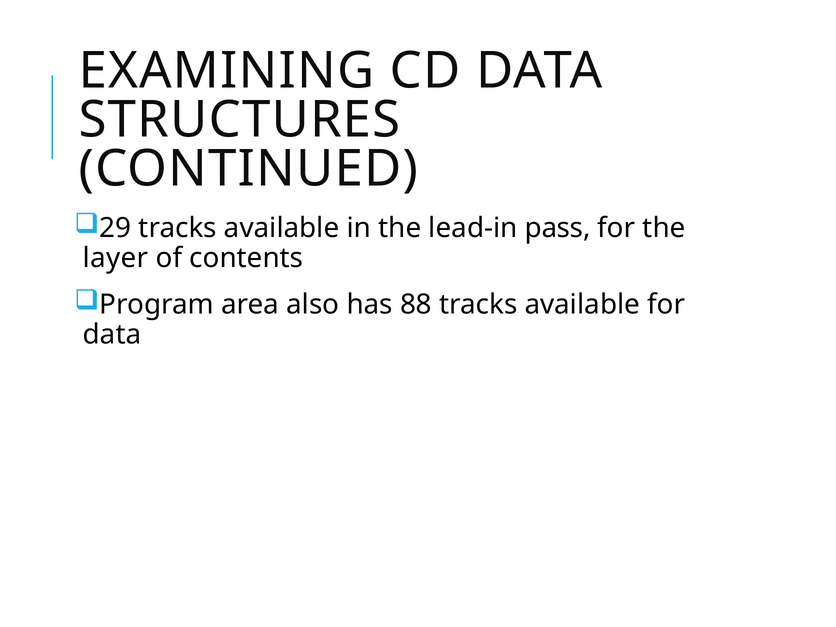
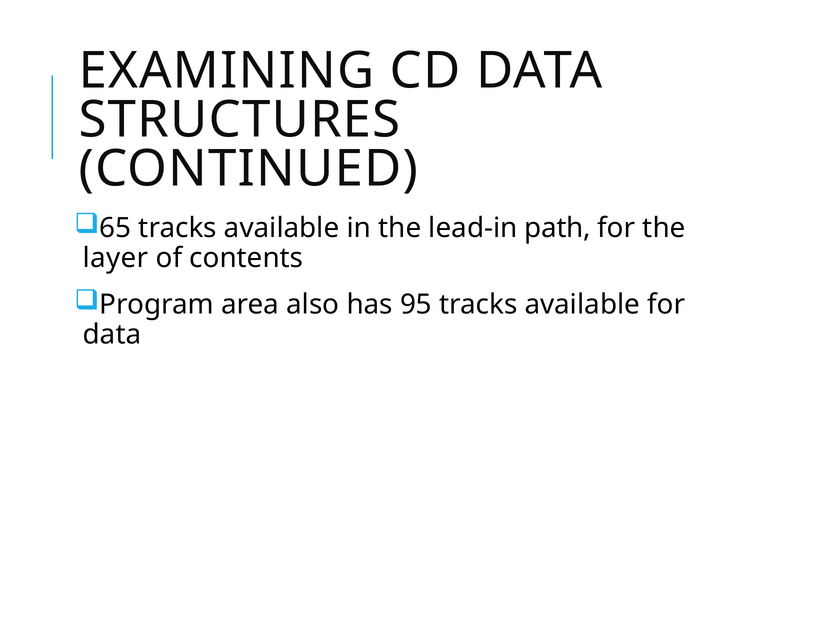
29: 29 -> 65 (115, 228)
pass: pass -> path (558, 228)
88: 88 -> 95 (416, 304)
